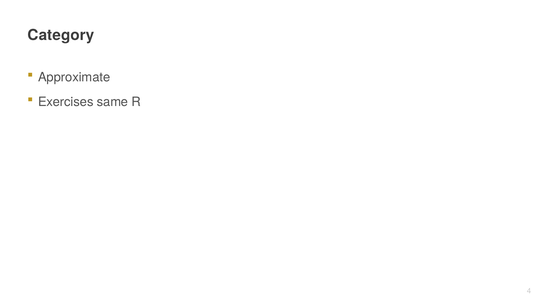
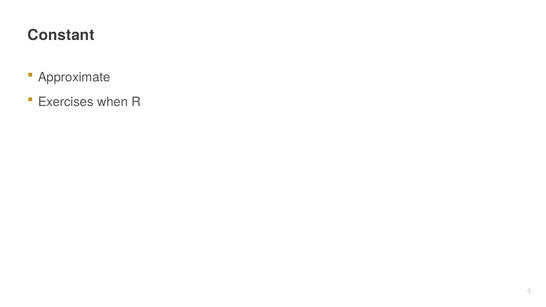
Category: Category -> Constant (61, 35)
same: same -> when (112, 102)
